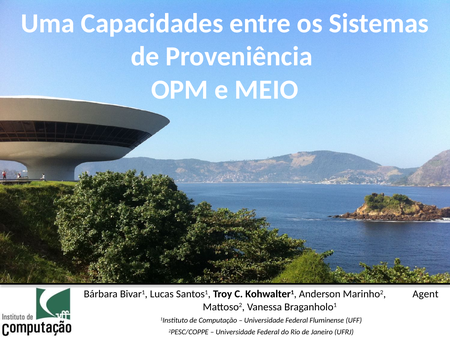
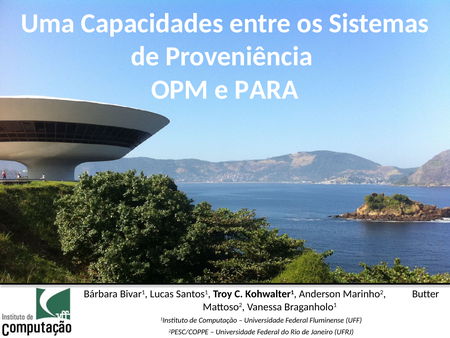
MEIO: MEIO -> PARA (267, 89)
Agent: Agent -> Butter (426, 294)
